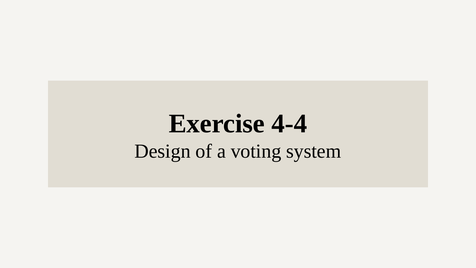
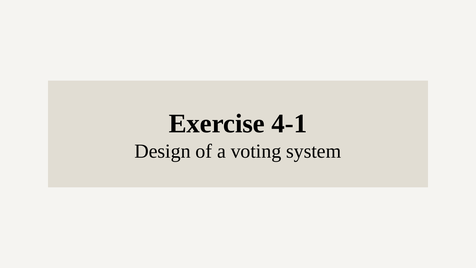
4-4: 4-4 -> 4-1 (289, 124)
